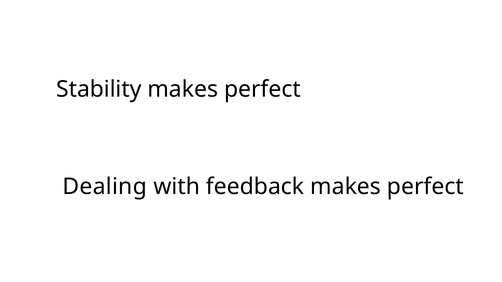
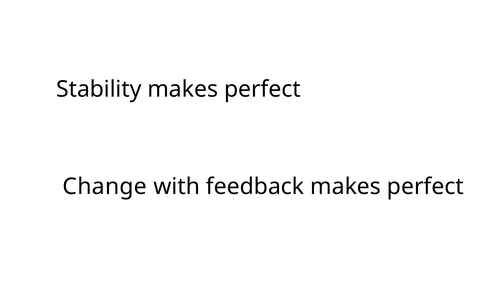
Dealing: Dealing -> Change (105, 187)
